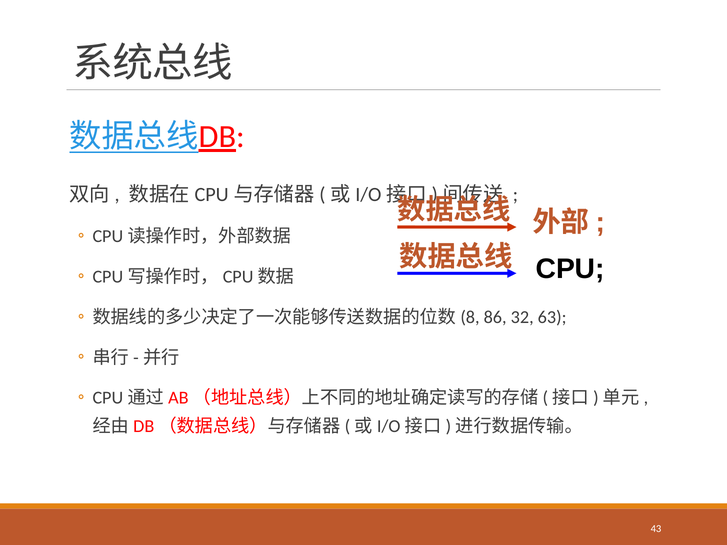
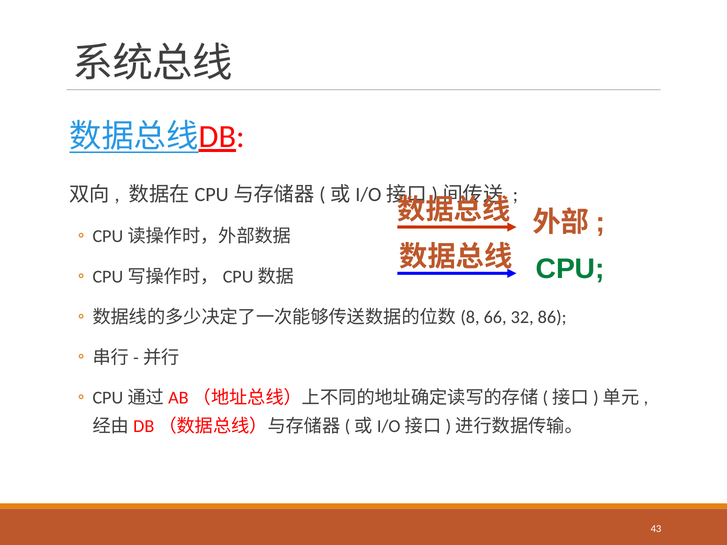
CPU colour: black -> green (570, 269)
86: 86 -> 66 (495, 317)
63: 63 -> 86 (552, 317)
